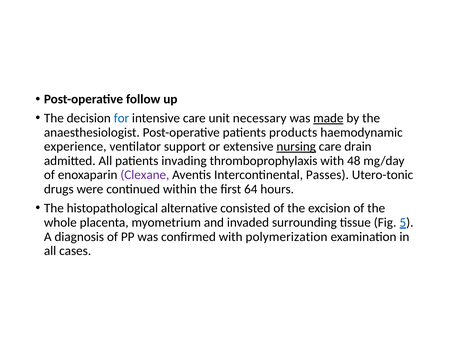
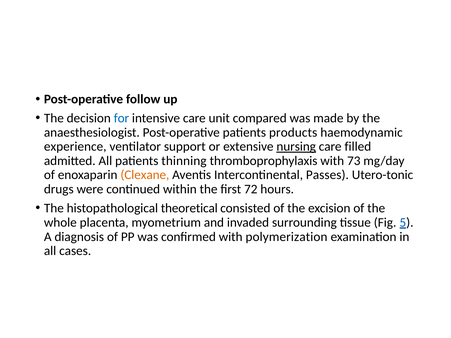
necessary: necessary -> compared (260, 118)
made underline: present -> none (328, 118)
drain: drain -> filled (358, 147)
invading: invading -> thinning (184, 161)
48: 48 -> 73 (354, 161)
Clexane colour: purple -> orange (145, 175)
64: 64 -> 72 (251, 189)
alternative: alternative -> theoretical (189, 208)
